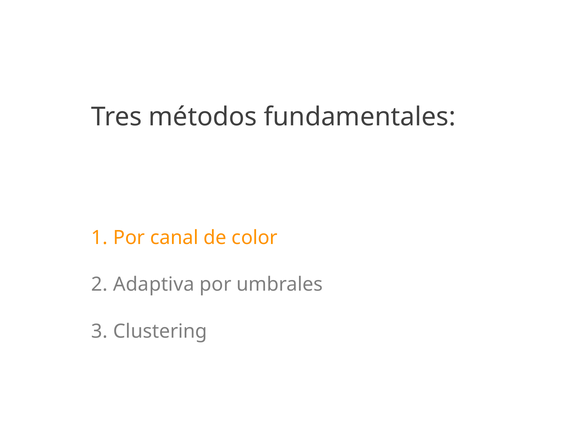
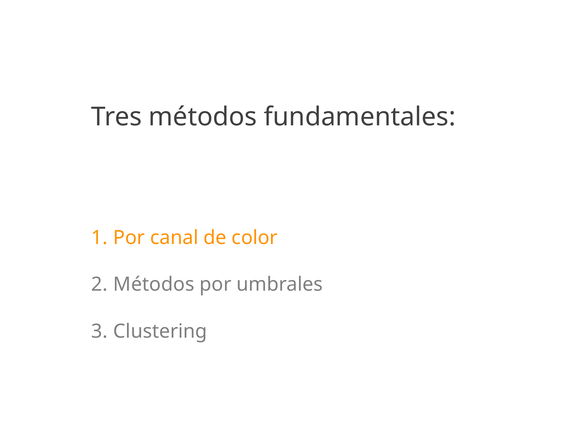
Adaptiva: Adaptiva -> Métodos (154, 284)
